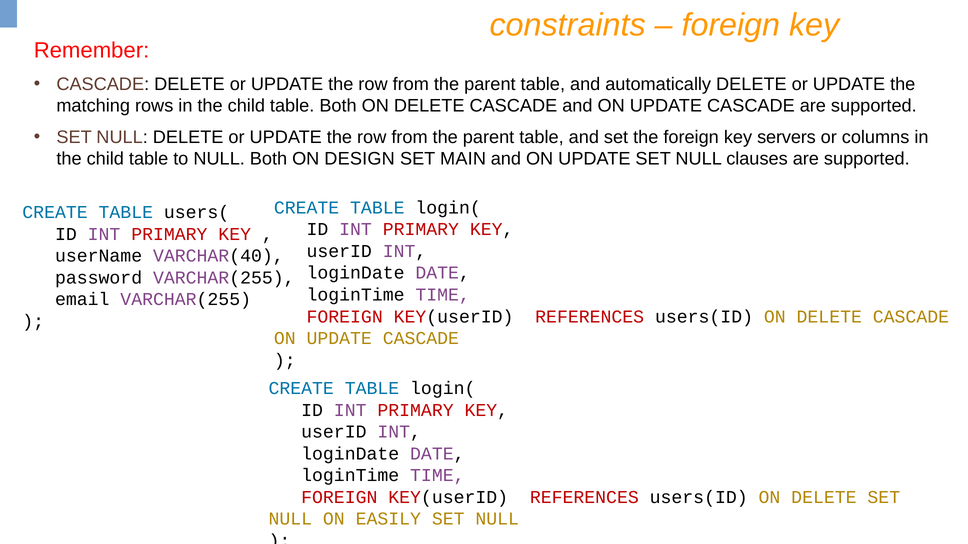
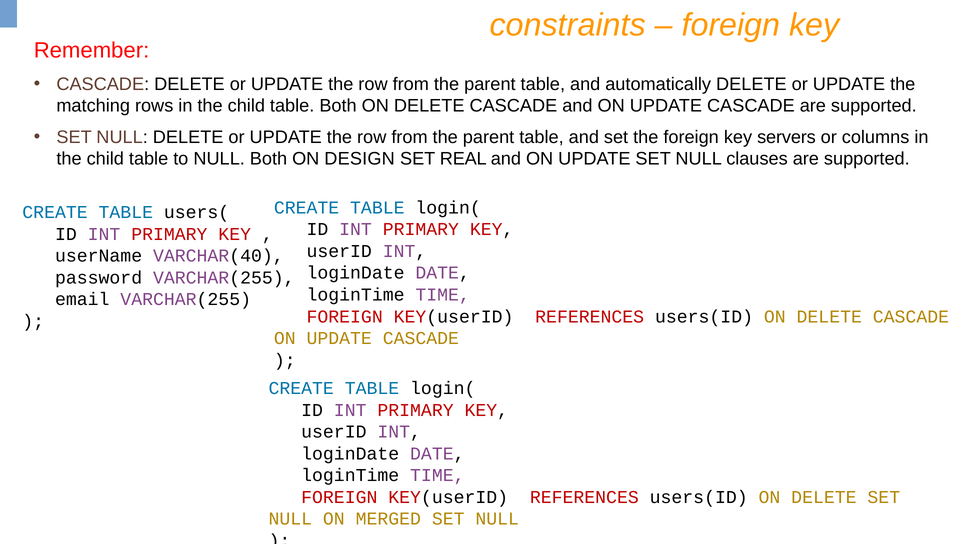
MAIN: MAIN -> REAL (463, 159)
EASILY: EASILY -> MERGED (388, 519)
